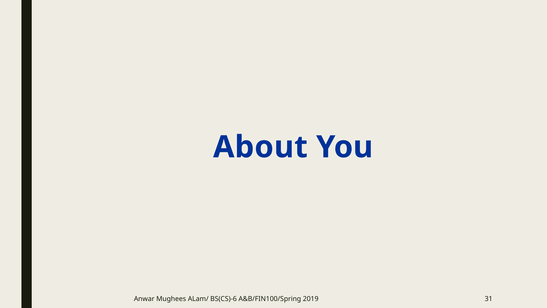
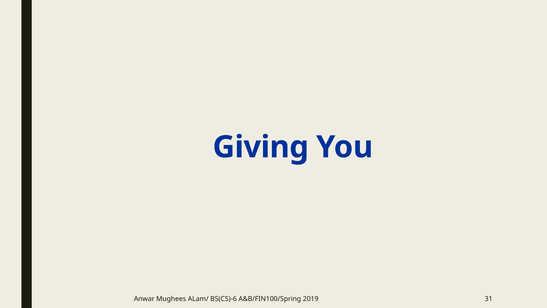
About: About -> Giving (261, 147)
